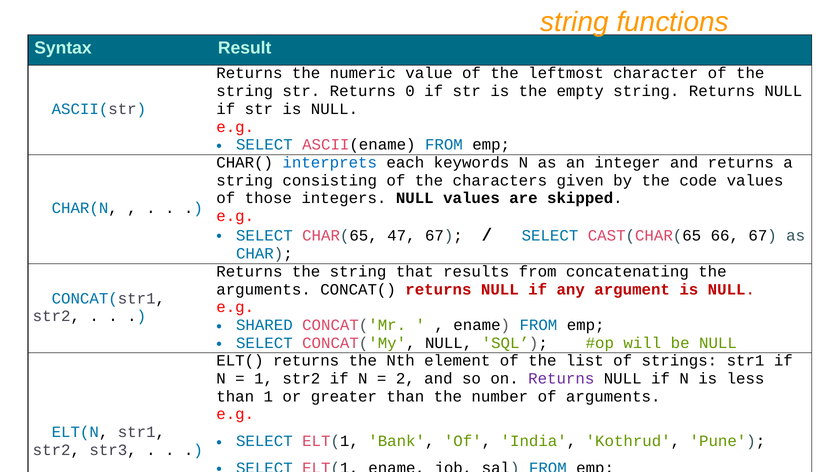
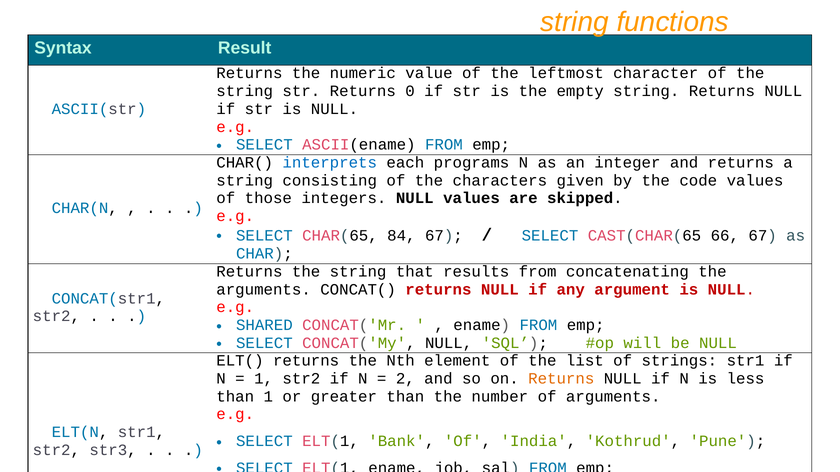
keywords: keywords -> programs (471, 163)
47: 47 -> 84 (401, 236)
Returns colour: purple -> orange (561, 379)
